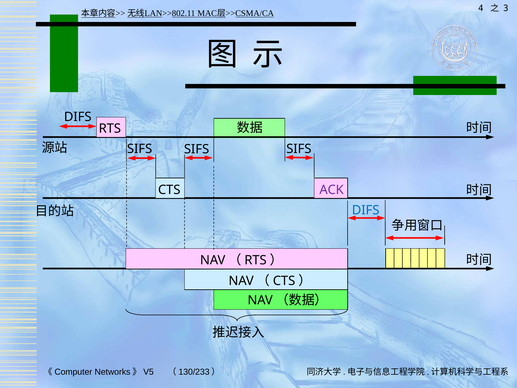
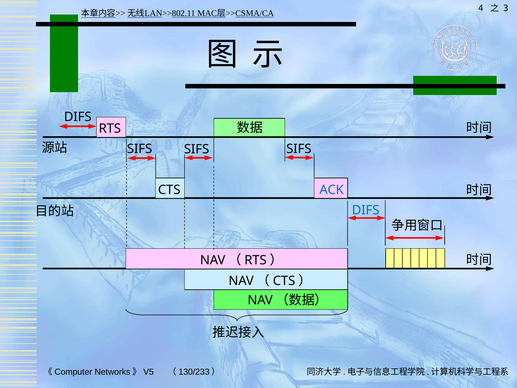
ACK colour: purple -> blue (332, 190)
